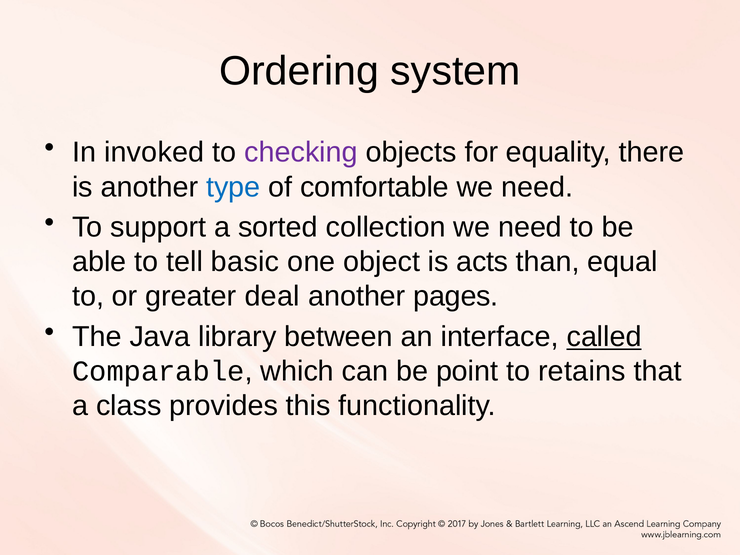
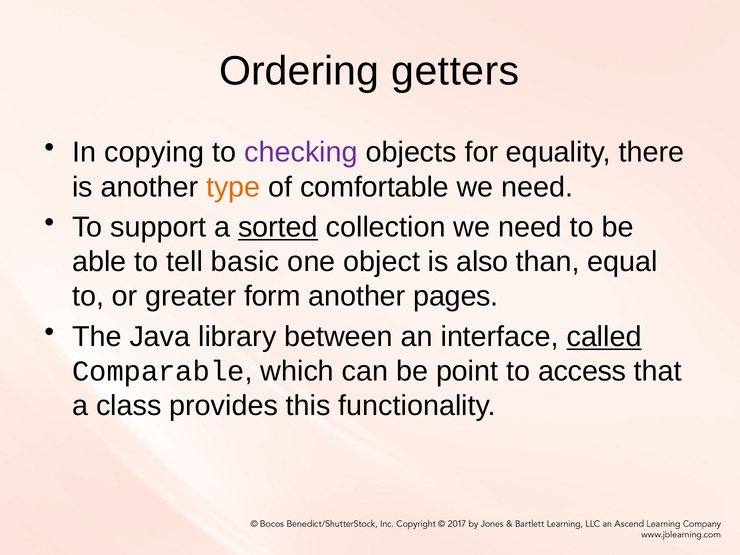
system: system -> getters (455, 71)
invoked: invoked -> copying (154, 152)
type colour: blue -> orange (233, 187)
sorted underline: none -> present (278, 227)
acts: acts -> also (482, 262)
deal: deal -> form (272, 296)
retains: retains -> access (582, 371)
